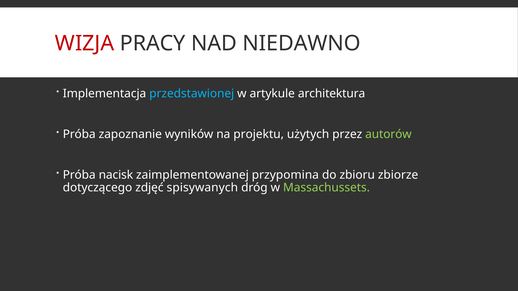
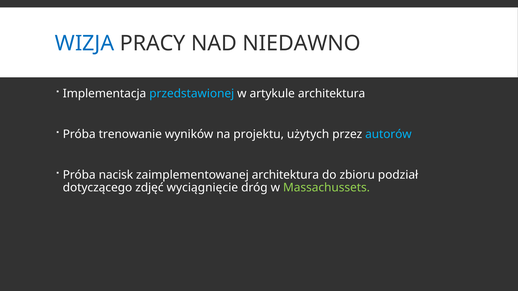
WIZJA colour: red -> blue (85, 44)
zapoznanie: zapoznanie -> trenowanie (130, 134)
autorów colour: light green -> light blue (388, 134)
zaimplementowanej przypomina: przypomina -> architektura (285, 175)
zbiorze: zbiorze -> podział (398, 175)
spisywanych: spisywanych -> wyciągnięcie (202, 188)
